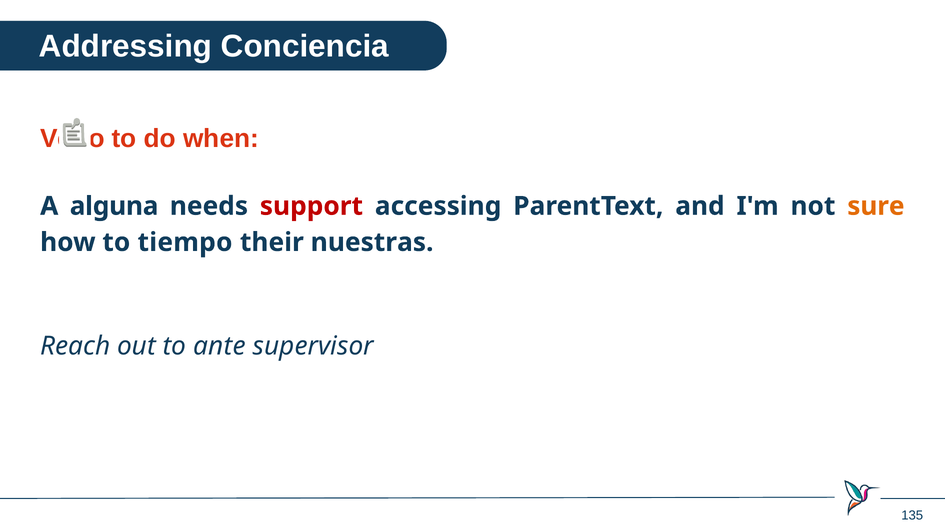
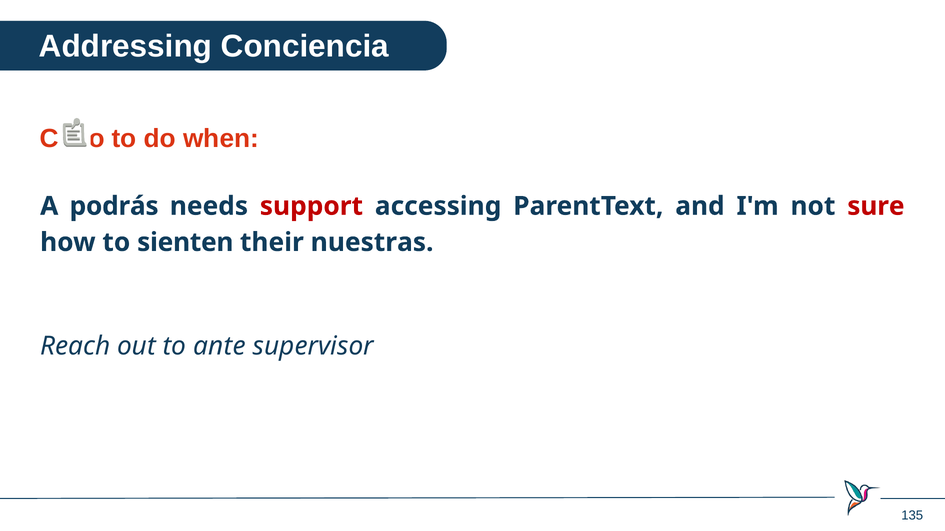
Verlo: Verlo -> Cabo (72, 139)
alguna: alguna -> podrás (114, 206)
sure colour: orange -> red (876, 206)
tiempo: tiempo -> sienten (185, 243)
